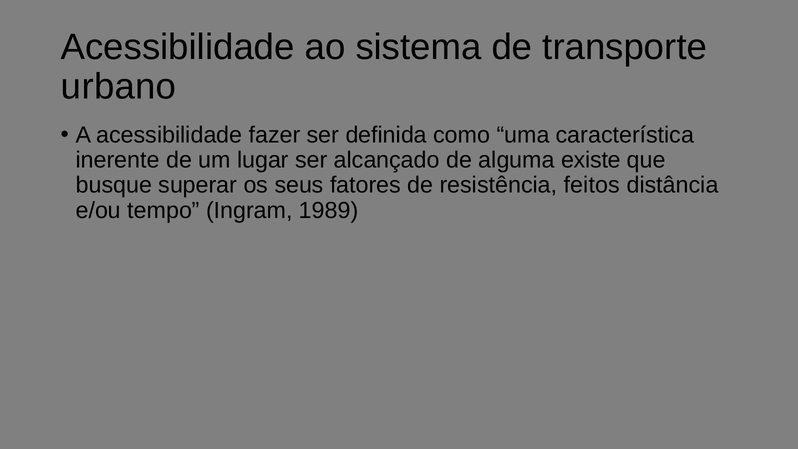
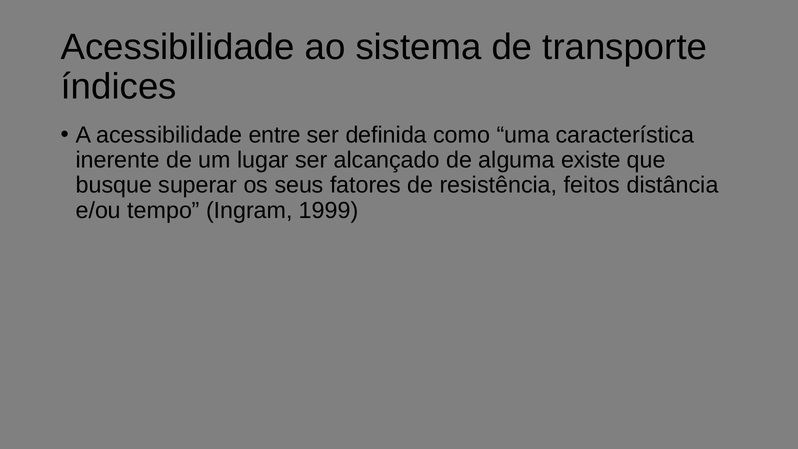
urbano: urbano -> índices (119, 87)
fazer: fazer -> entre (275, 135)
1989: 1989 -> 1999 (329, 210)
